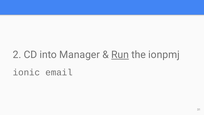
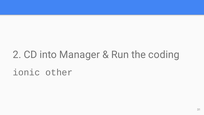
Run underline: present -> none (120, 55)
ionpmj: ionpmj -> coding (164, 55)
email: email -> other (59, 72)
